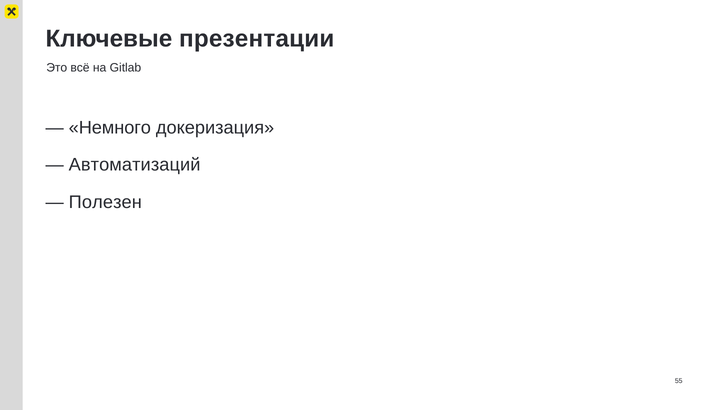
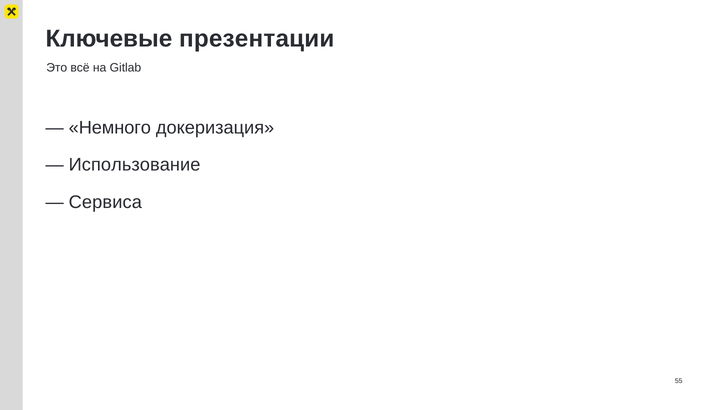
Автоматизаций: Автоматизаций -> Использование (135, 165)
Полезен: Полезен -> Сервиса (105, 202)
